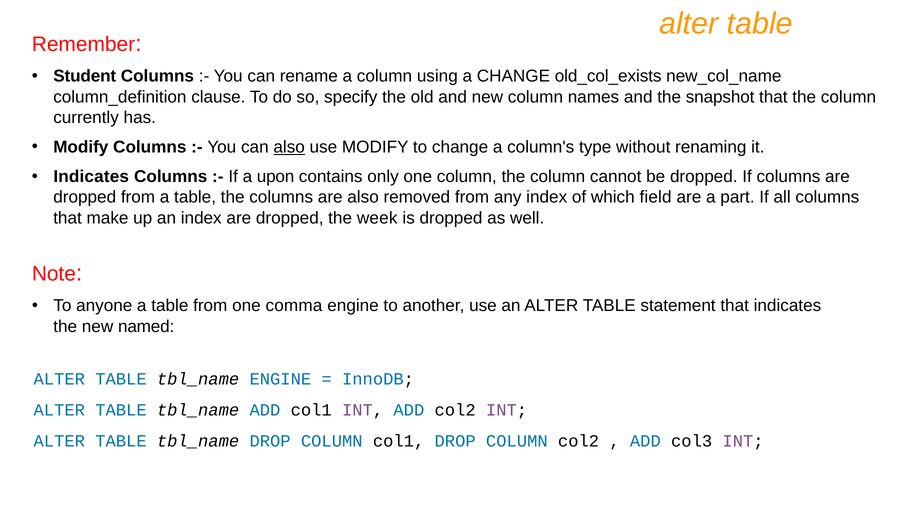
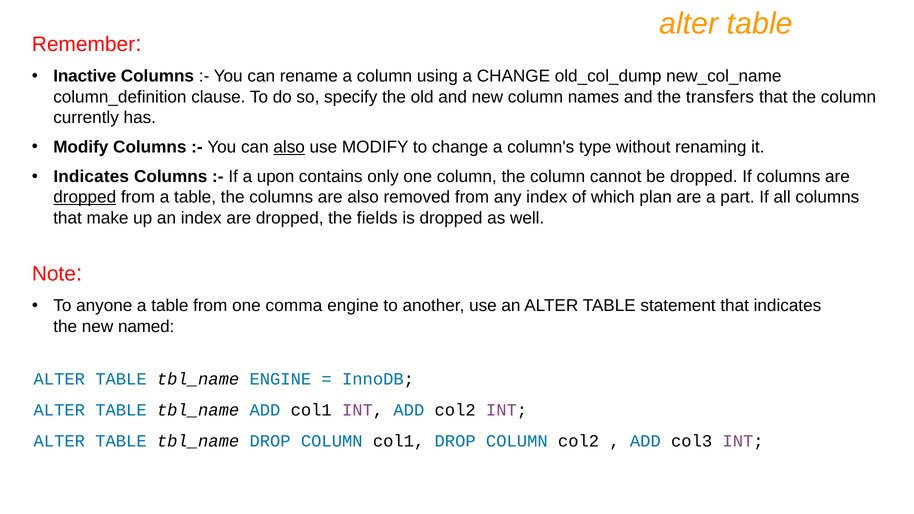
Student: Student -> Inactive (85, 76)
old_col_exists: old_col_exists -> old_col_dump (608, 76)
snapshot: snapshot -> transfers (720, 97)
dropped underline: none -> present (85, 197)
field: field -> plan (656, 197)
week: week -> fields (377, 218)
